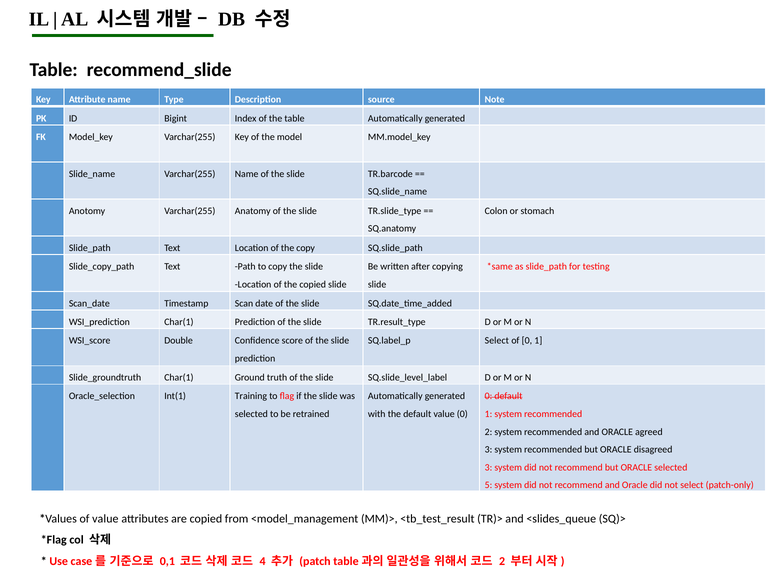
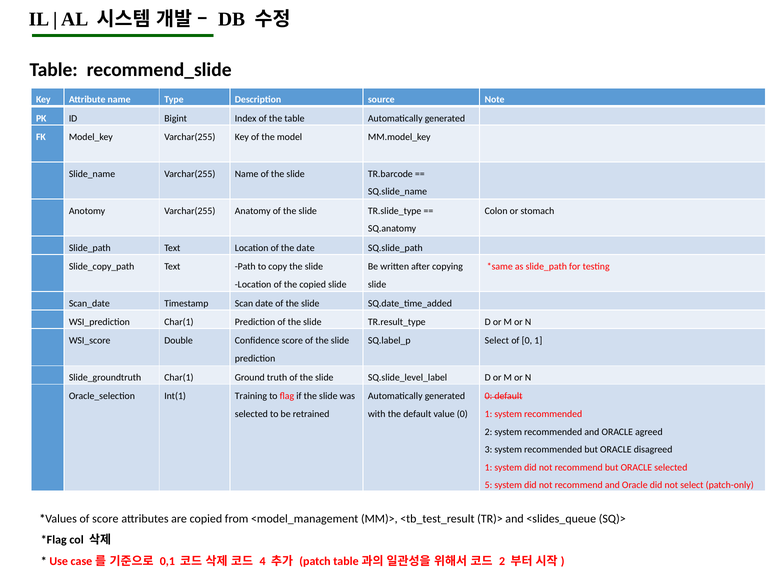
the copy: copy -> date (306, 248)
3: 3 -> 1 (488, 467)
of value: value -> score (105, 518)
